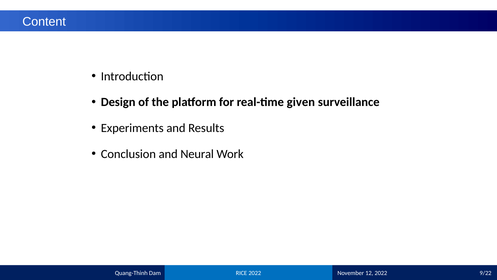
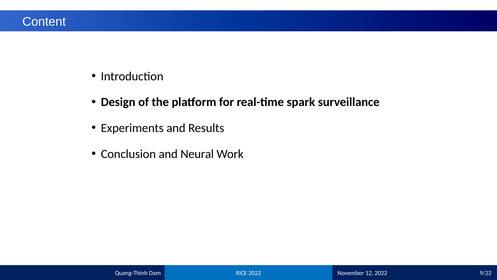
given: given -> spark (301, 102)
